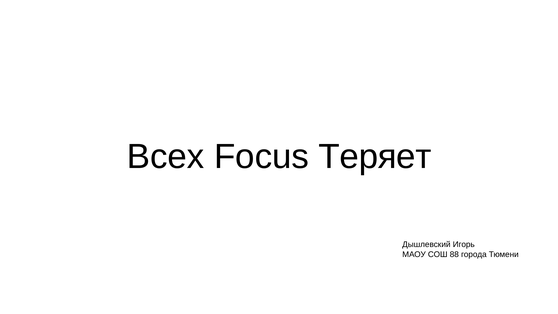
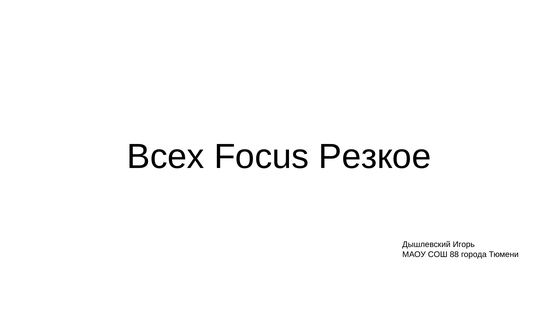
Теряет: Теряет -> Резкое (375, 157)
